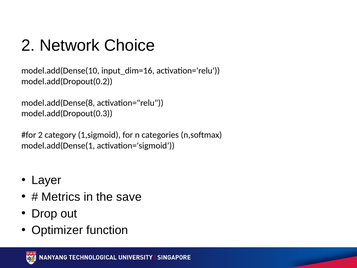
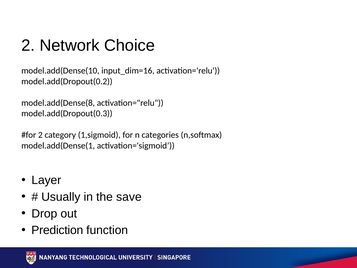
Metrics: Metrics -> Usually (61, 197)
Optimizer: Optimizer -> Prediction (57, 230)
